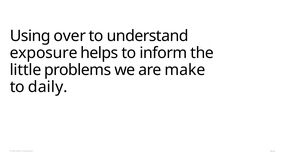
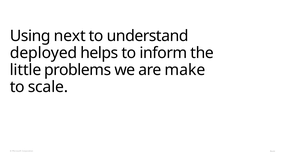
over: over -> next (70, 36)
exposure: exposure -> deployed (44, 53)
daily: daily -> scale (48, 87)
